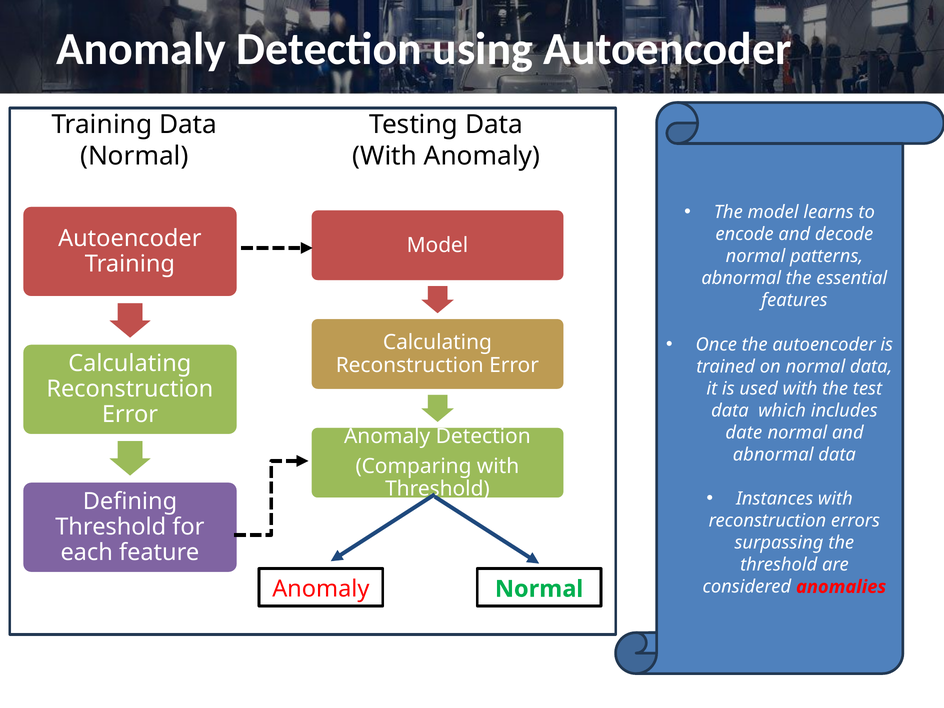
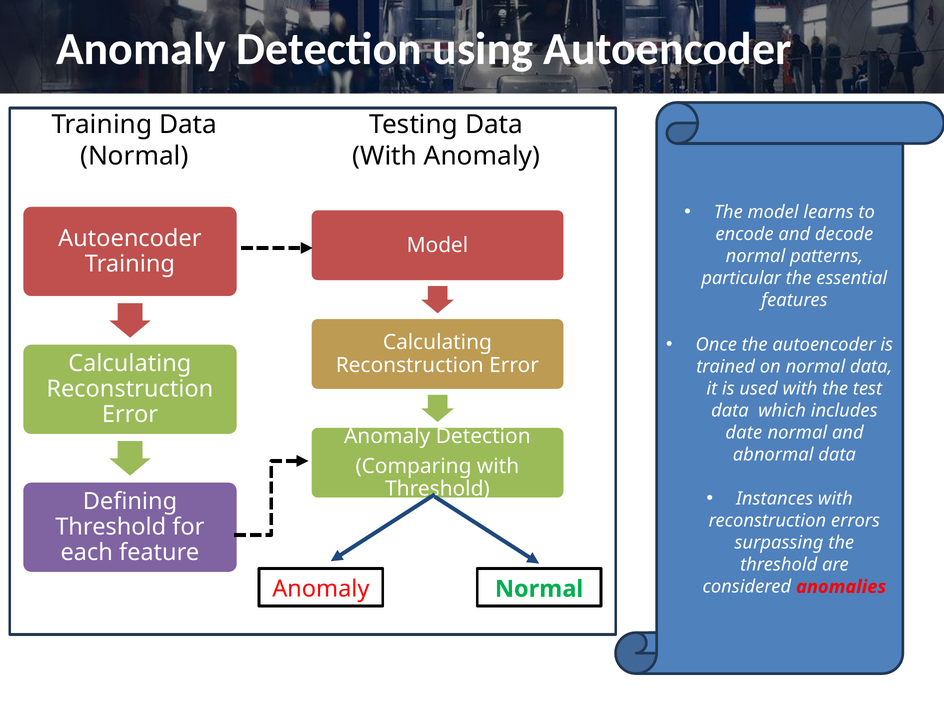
abnormal: abnormal -> particular (741, 278)
